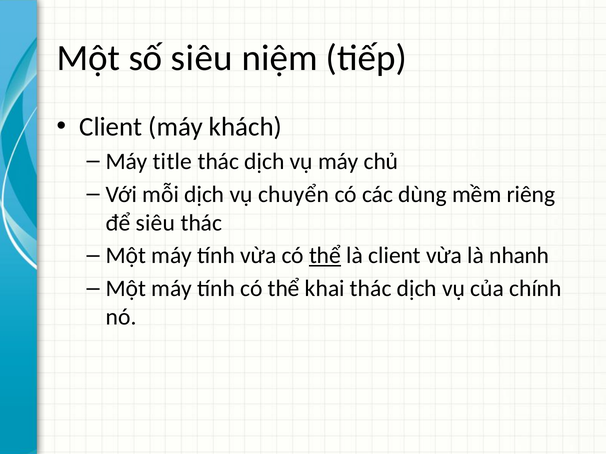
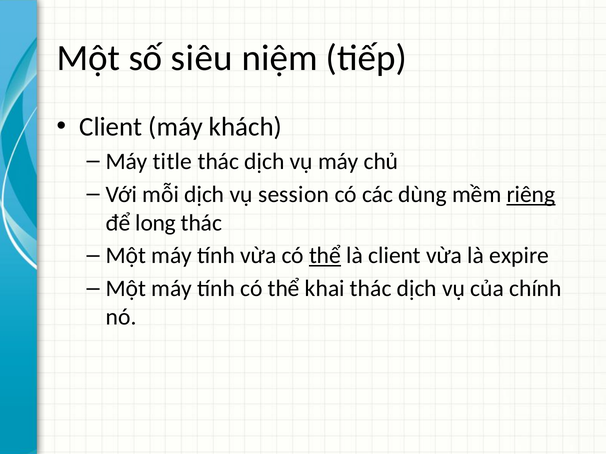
chuyển: chuyển -> session (294, 195)
riêng underline: none -> present (531, 195)
để siêu: siêu -> long (156, 223)
nhanh: nhanh -> expire (519, 256)
